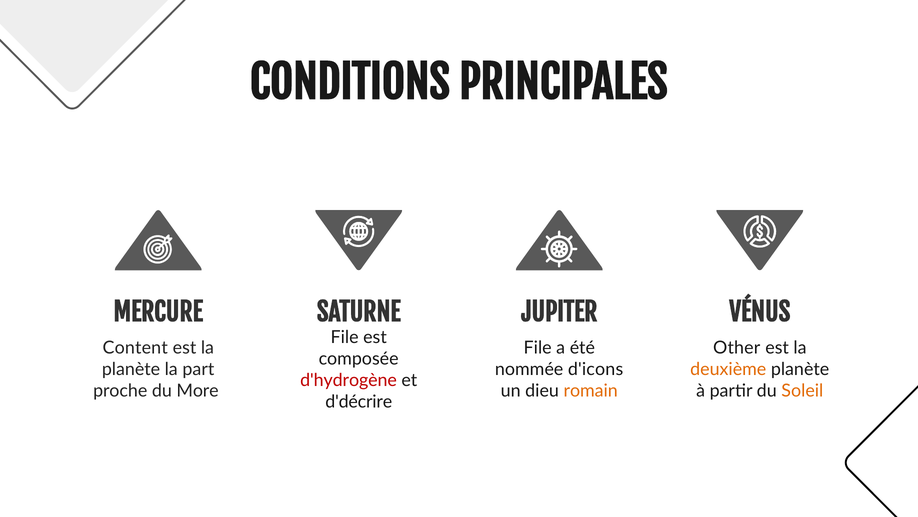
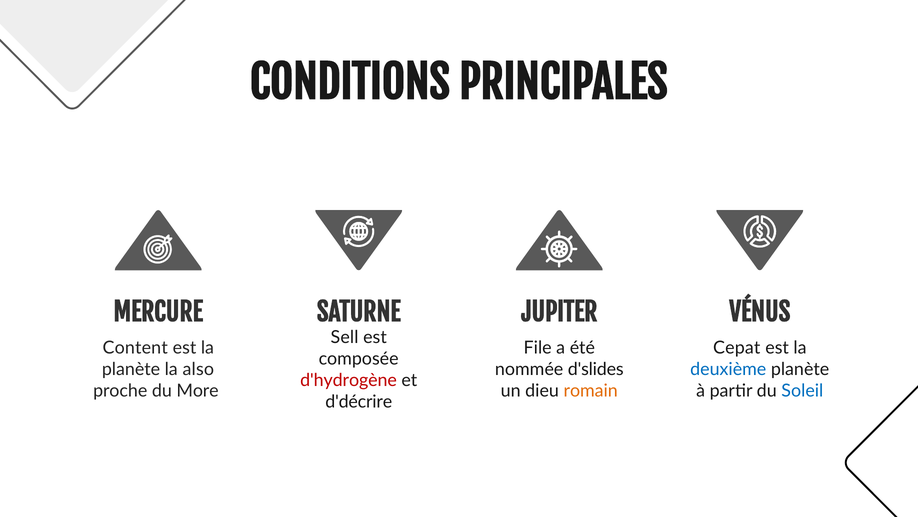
File: File -> Sell (345, 337)
Other: Other -> Cepat (737, 348)
part: part -> also (198, 369)
d'icons: d'icons -> d'slides (596, 369)
deuxième colour: orange -> blue (728, 369)
Soleil colour: orange -> blue (802, 390)
